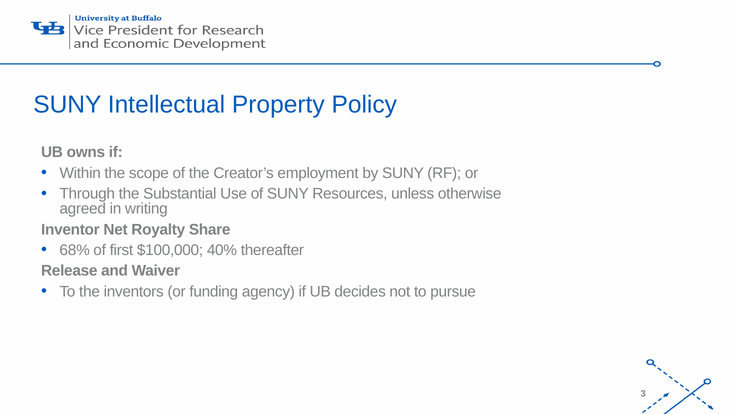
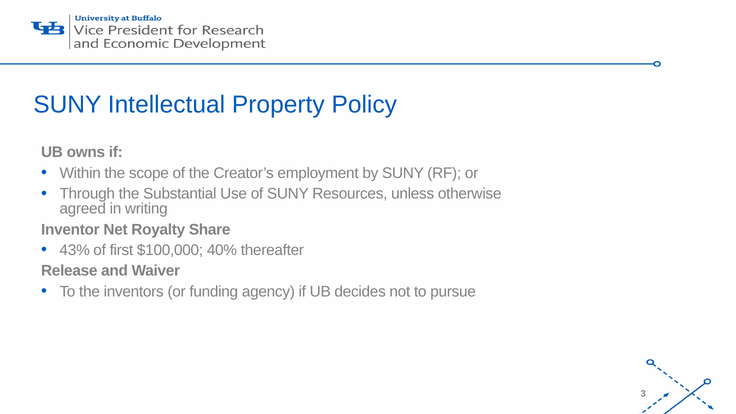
68%: 68% -> 43% (75, 250)
